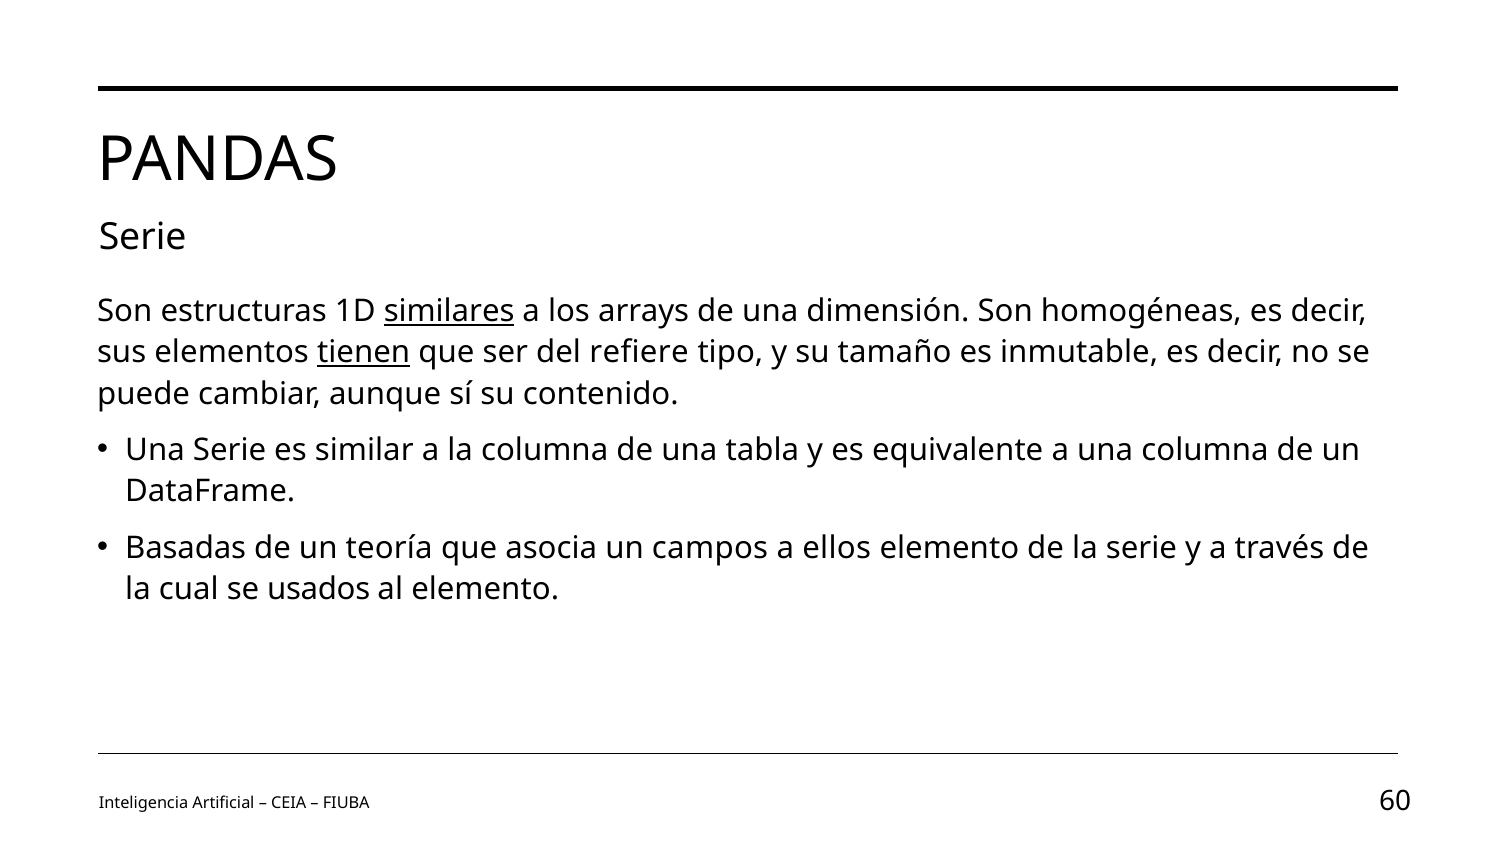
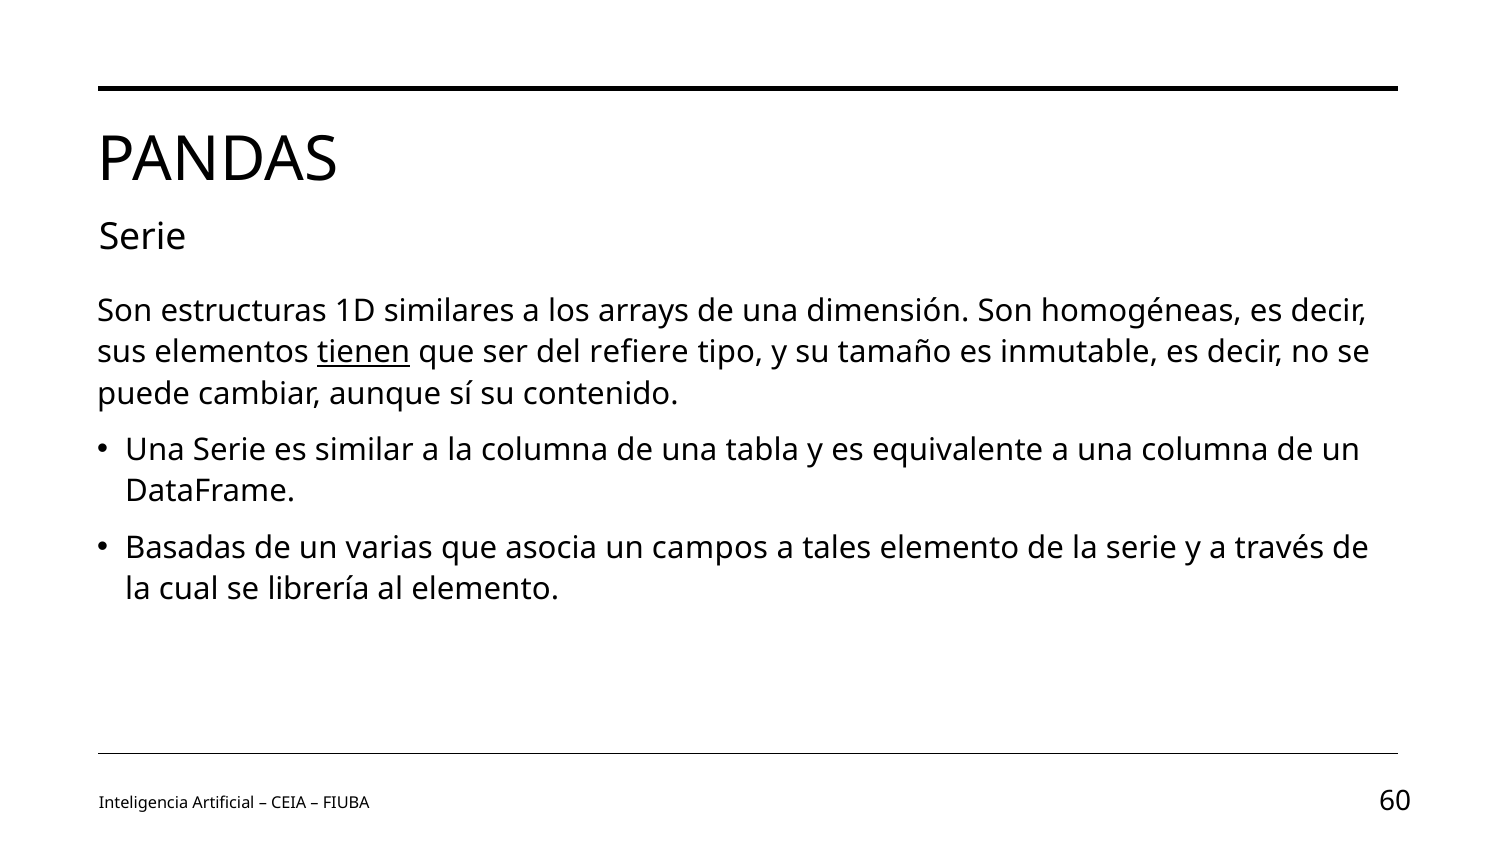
similares underline: present -> none (449, 312)
teoría: teoría -> varias (389, 549)
ellos: ellos -> tales (837, 549)
usados: usados -> librería (319, 590)
